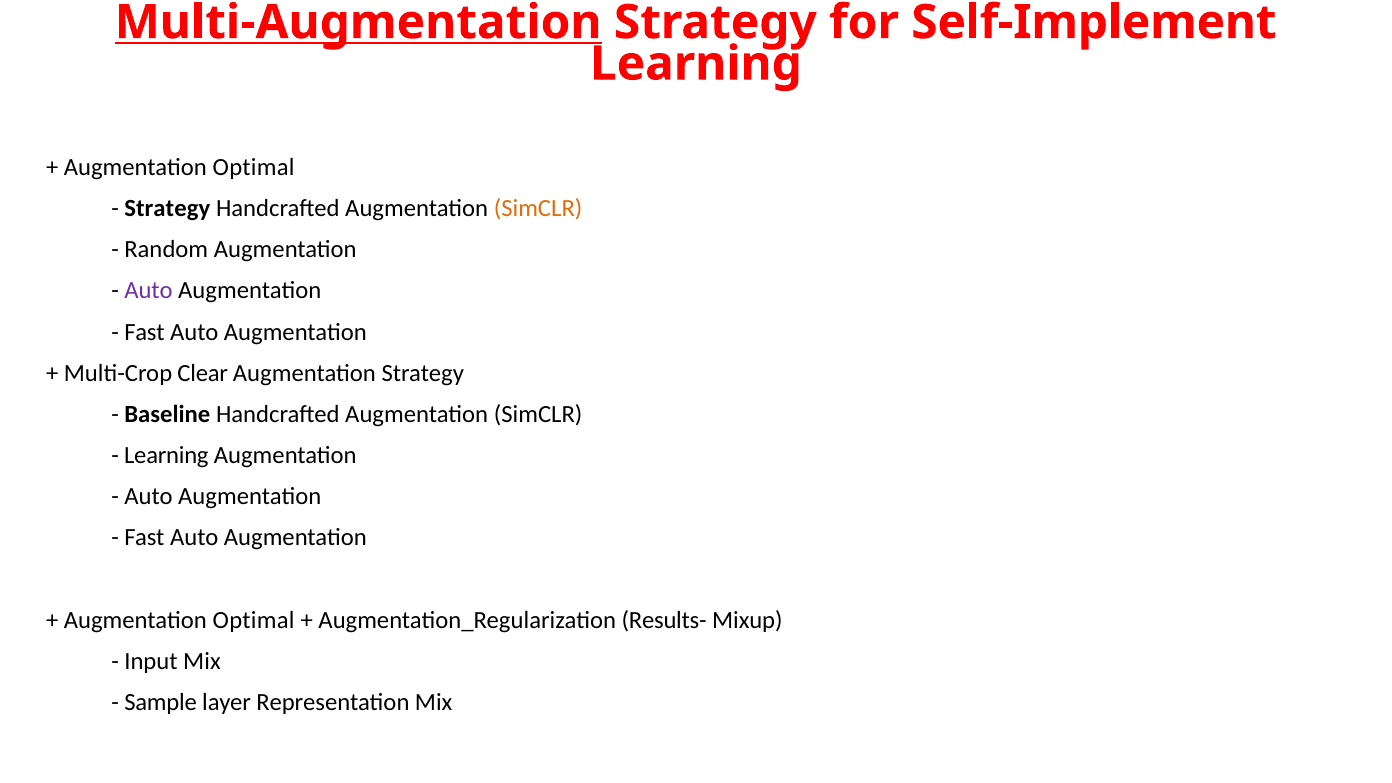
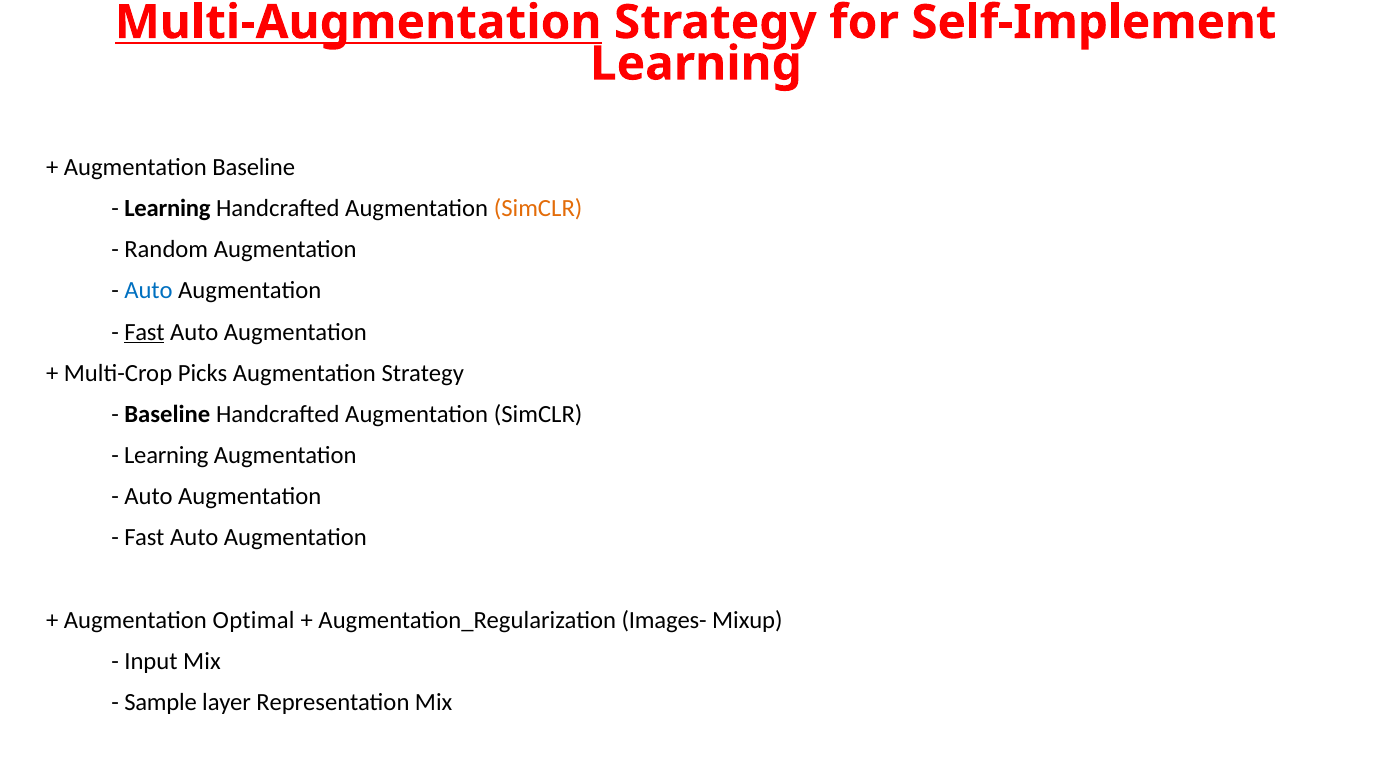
Optimal: Optimal -> Baseline (254, 167)
Strategy: Strategy -> Learning (167, 209)
Auto colour: purple -> blue (148, 291)
Fast underline: none -> present (144, 332)
Clear: Clear -> Picks (203, 373)
Results-: Results- -> Images- (664, 620)
